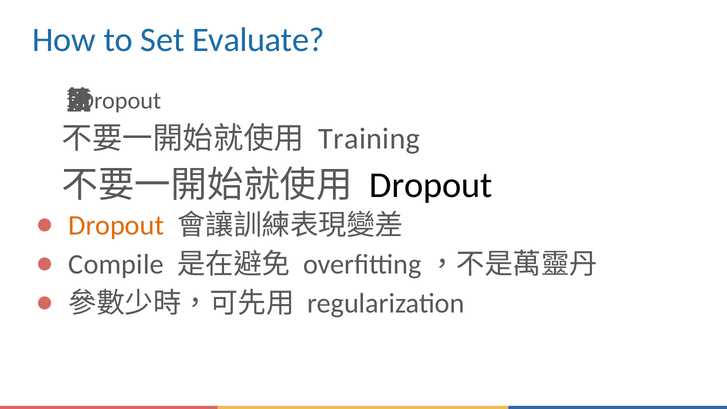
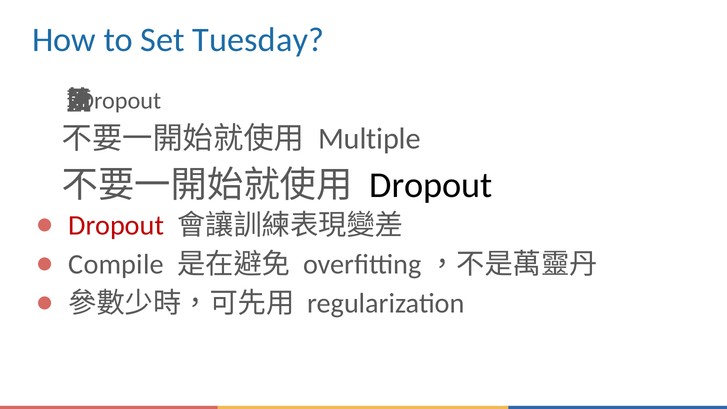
Evaluate: Evaluate -> Tuesday (258, 40)
Training: Training -> Multiple (369, 139)
Dropout colour: orange -> red (116, 226)
